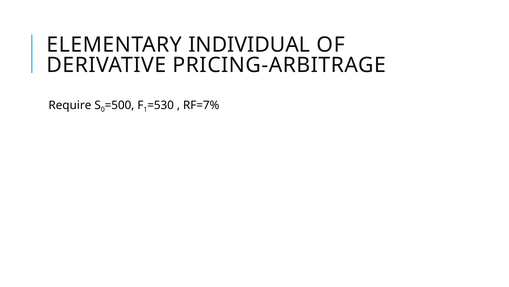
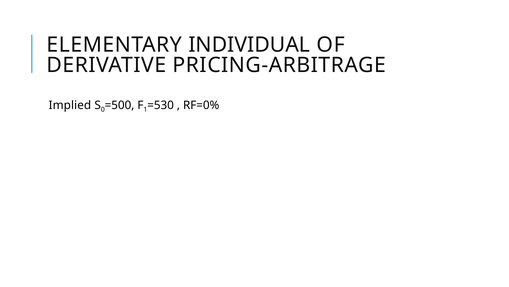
Require: Require -> Implied (70, 105)
RF=7%: RF=7% -> RF=0% (201, 105)
